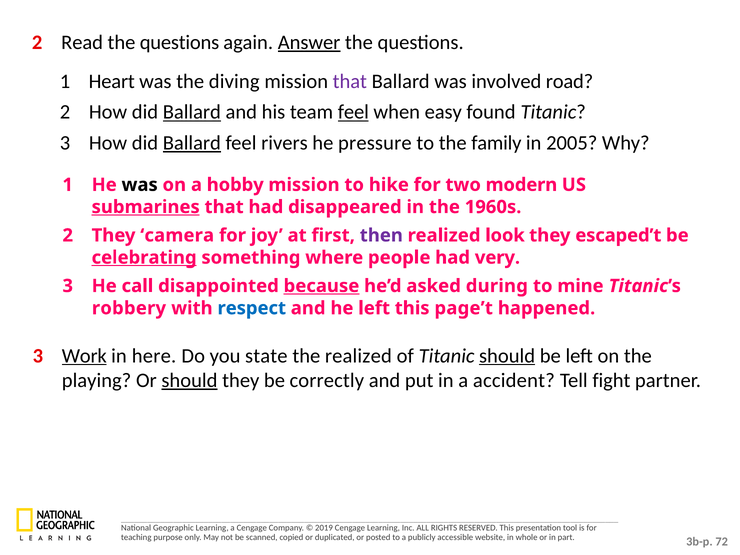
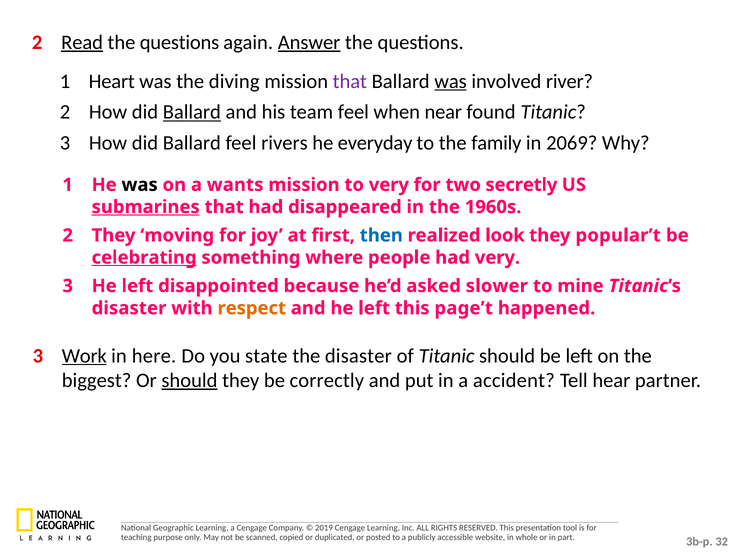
Read underline: none -> present (82, 42)
was underline: none -> present (451, 81)
road: road -> river (569, 81)
feel underline: present -> none (353, 112)
easy: easy -> near (443, 112)
Ballard underline: present -> none (192, 143)
pressure: pressure -> everyday (375, 143)
2005: 2005 -> 2069 (572, 143)
hobby: hobby -> wants (235, 185)
to hike: hike -> very (389, 185)
modern: modern -> secretly (521, 185)
camera: camera -> moving (177, 235)
then colour: purple -> blue (381, 235)
escaped’t: escaped’t -> popular’t (618, 235)
3 He call: call -> left (137, 286)
because underline: present -> none (321, 286)
during: during -> slower (497, 286)
robbery: robbery -> disaster (129, 308)
respect colour: blue -> orange (252, 308)
the realized: realized -> disaster (358, 356)
should underline: present -> none (507, 356)
playing: playing -> biggest (97, 380)
fight: fight -> hear (611, 380)
72: 72 -> 32 (722, 542)
